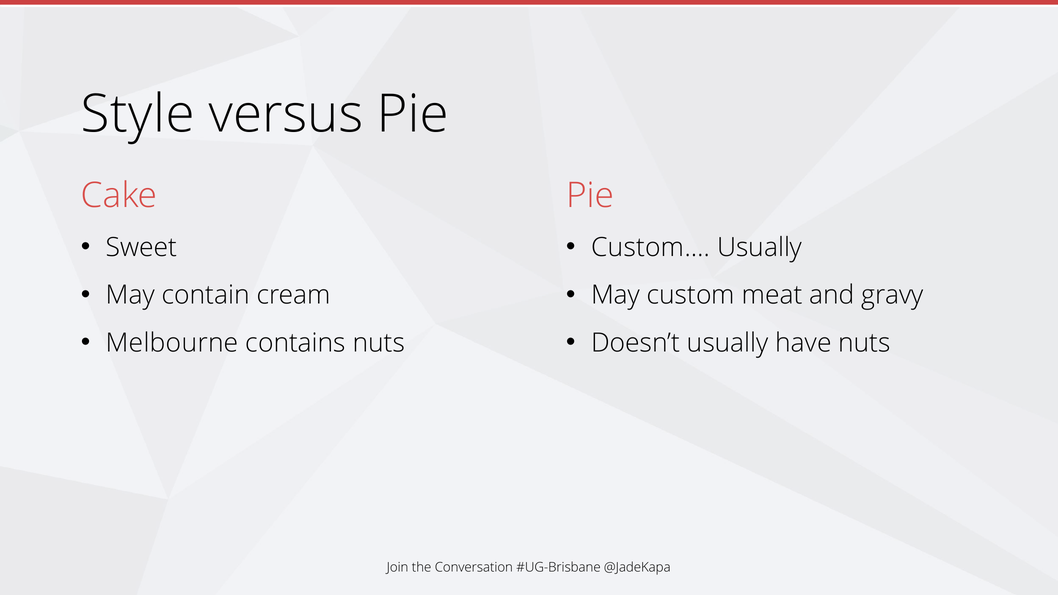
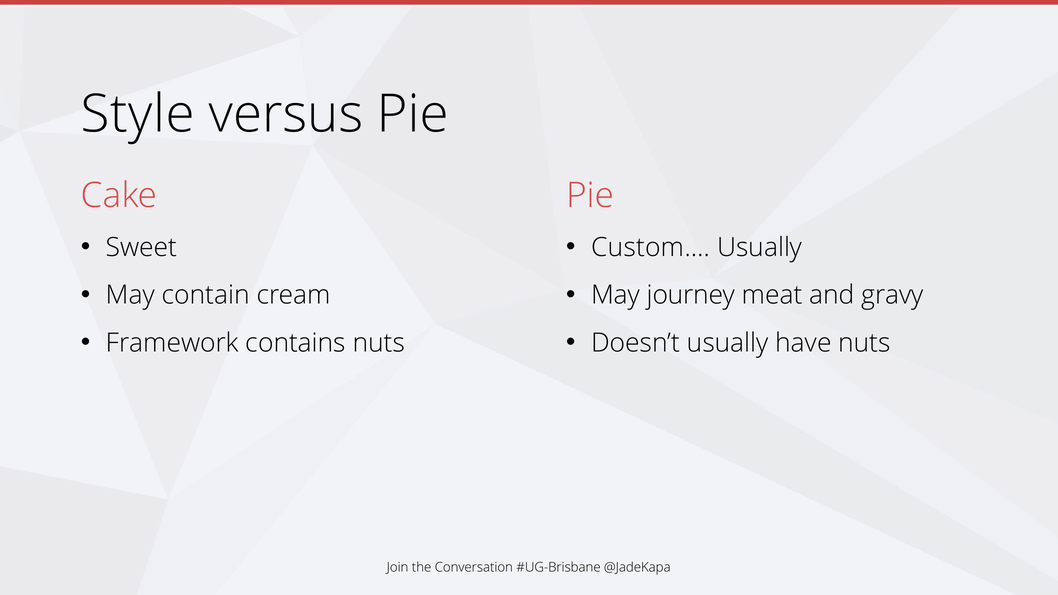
custom: custom -> journey (691, 295)
Melbourne: Melbourne -> Framework (172, 343)
